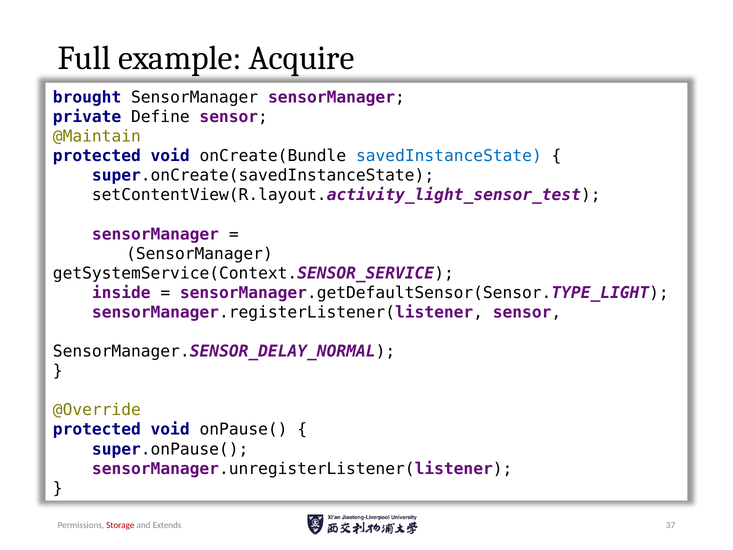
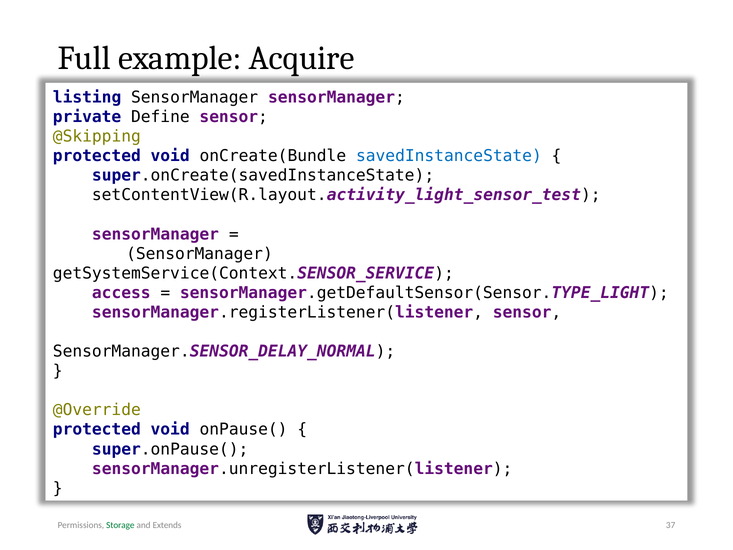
brought: brought -> listing (87, 97)
@Maintain: @Maintain -> @Skipping (97, 136)
inside: inside -> access (121, 293)
Storage colour: red -> green (120, 525)
